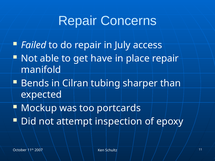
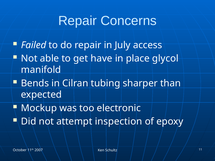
place repair: repair -> glycol (165, 58)
portcards: portcards -> electronic (119, 108)
